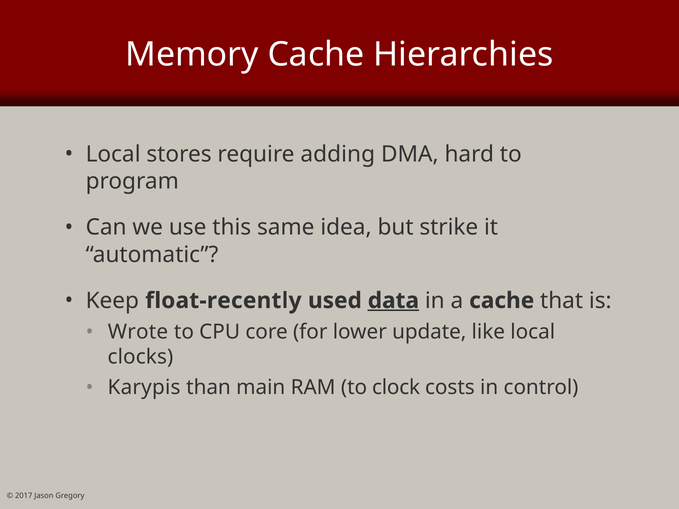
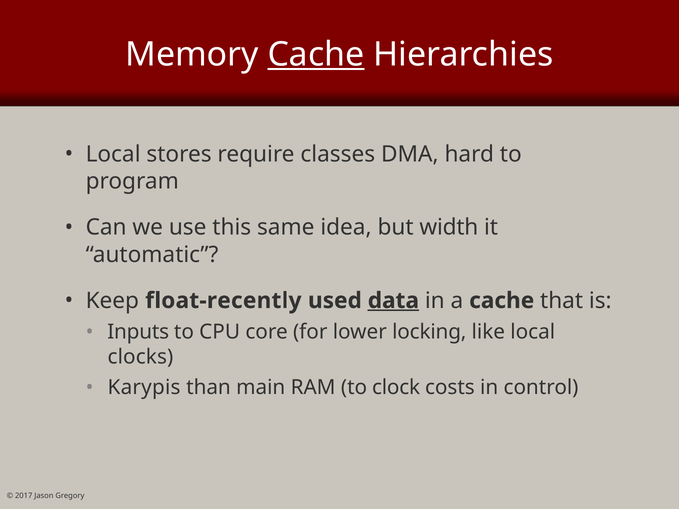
Cache underline: none -> present (316, 55)
adding: adding -> classes (338, 154)
strike: strike -> width (449, 228)
Wrote: Wrote -> Inputs (138, 332)
update: update -> locking (429, 332)
